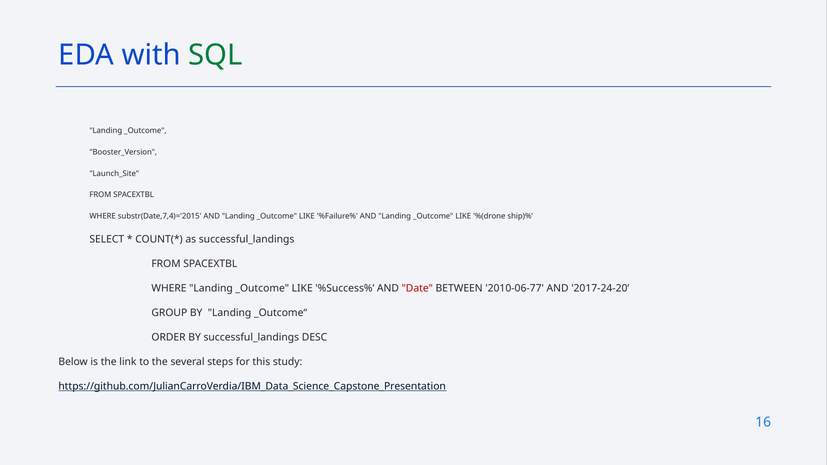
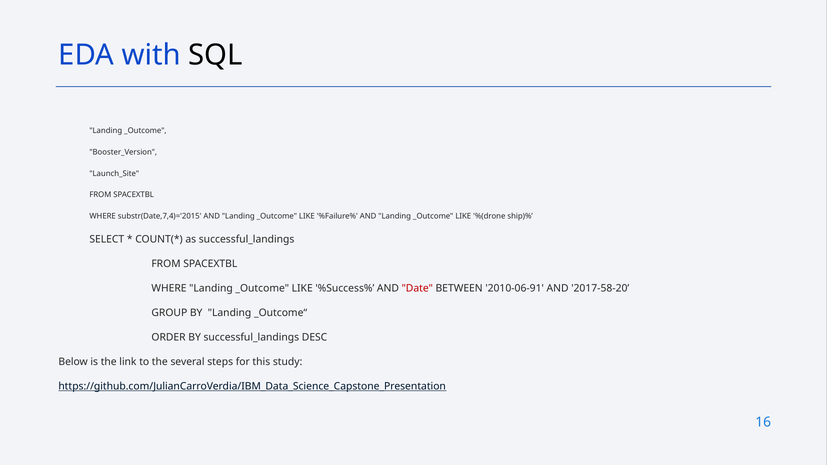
SQL colour: green -> black (216, 55)
2010-06-77: 2010-06-77 -> 2010-06-91 (515, 288)
2017-24-20: 2017-24-20 -> 2017-58-20 (600, 288)
